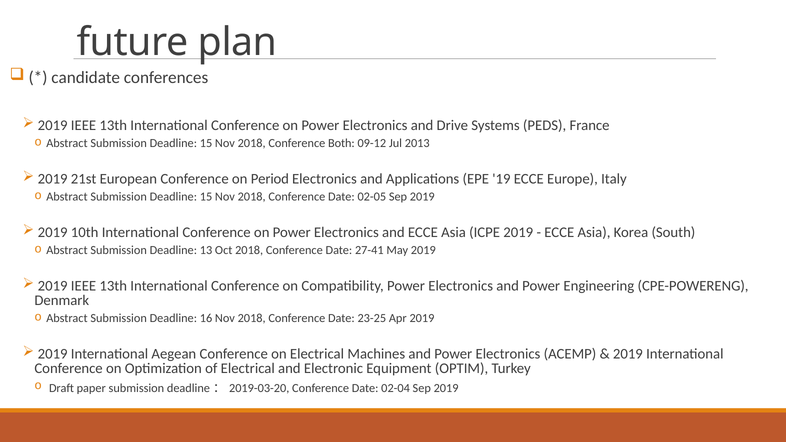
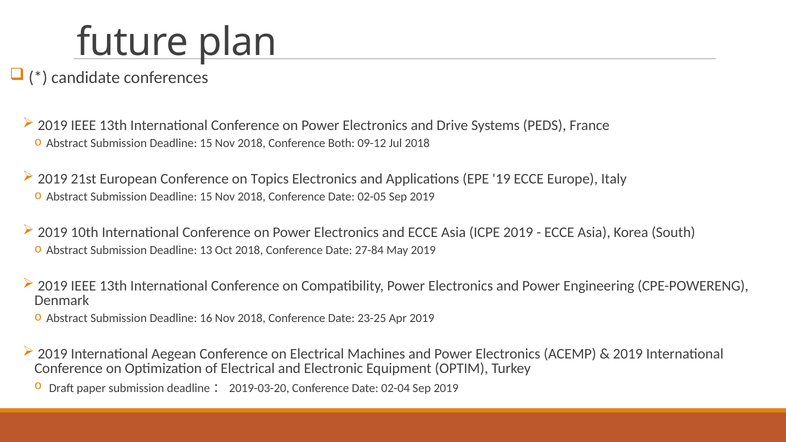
Jul 2013: 2013 -> 2018 (417, 143)
Period: Period -> Topics (270, 179)
27-41: 27-41 -> 27-84 (369, 250)
